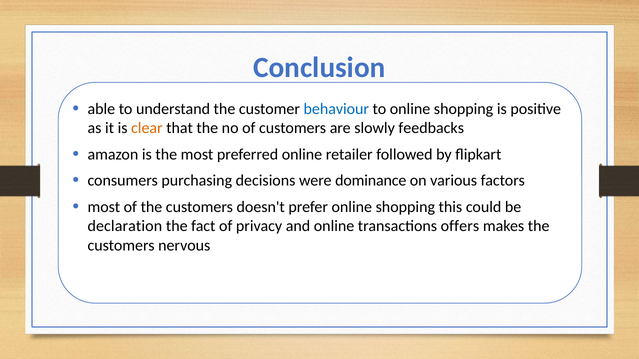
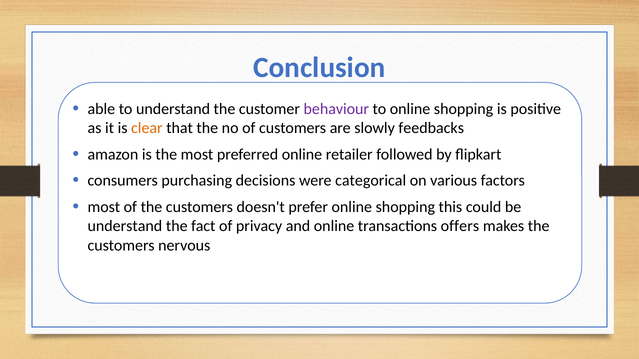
behaviour colour: blue -> purple (336, 109)
dominance: dominance -> categorical (371, 181)
declaration: declaration -> understand (125, 226)
